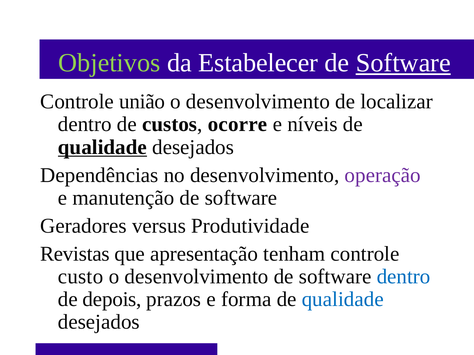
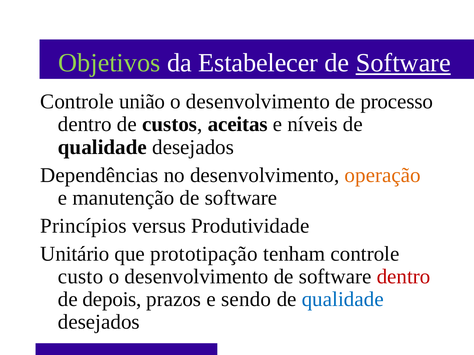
localizar: localizar -> processo (397, 102)
ocorre: ocorre -> aceitas (238, 125)
qualidade underline: present -> none (102, 147)
operação colour: purple -> orange (383, 175)
Geradores: Geradores -> Princípios (84, 226)
Revistas: Revistas -> Unitário (75, 254)
apresentação: apresentação -> prototipação (204, 254)
dentro colour: blue -> red (404, 277)
forma: forma -> sendo (246, 300)
